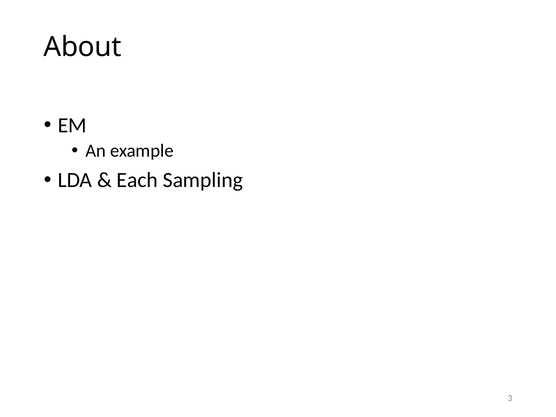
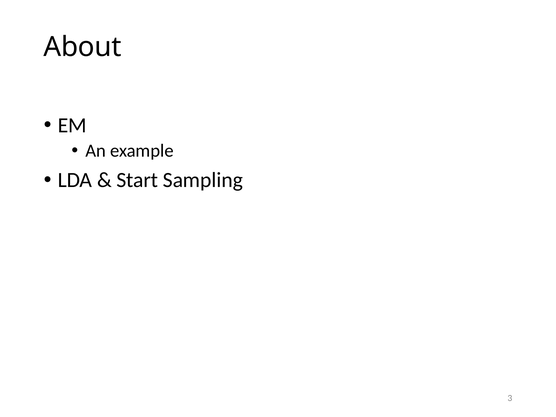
Each: Each -> Start (137, 180)
